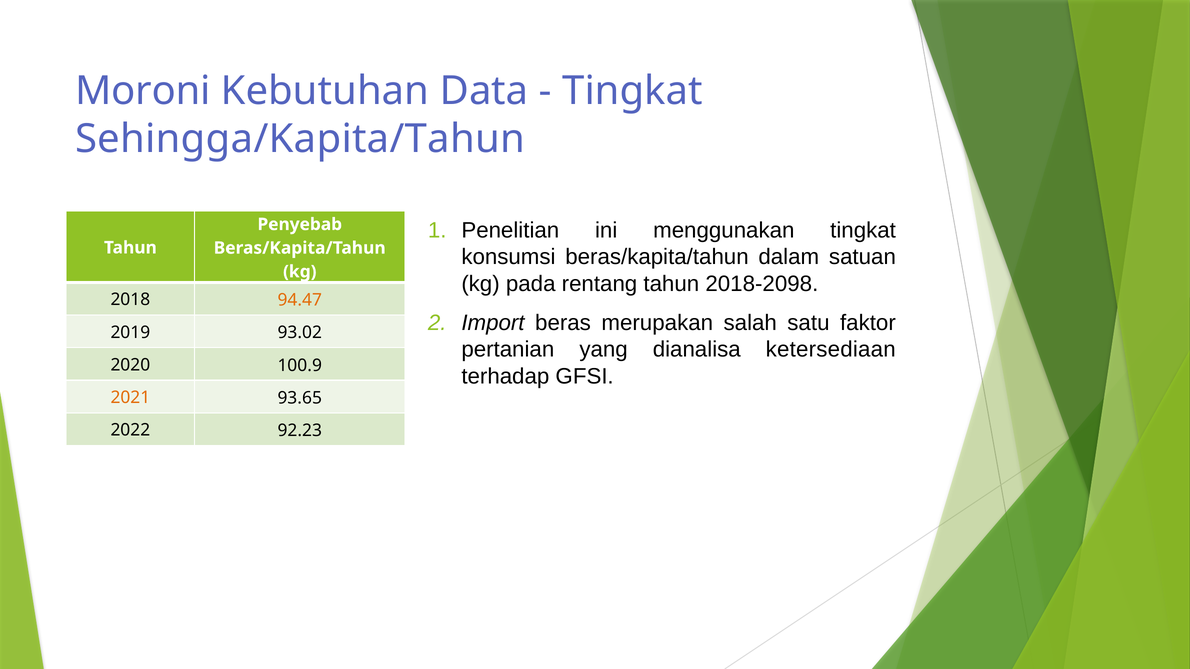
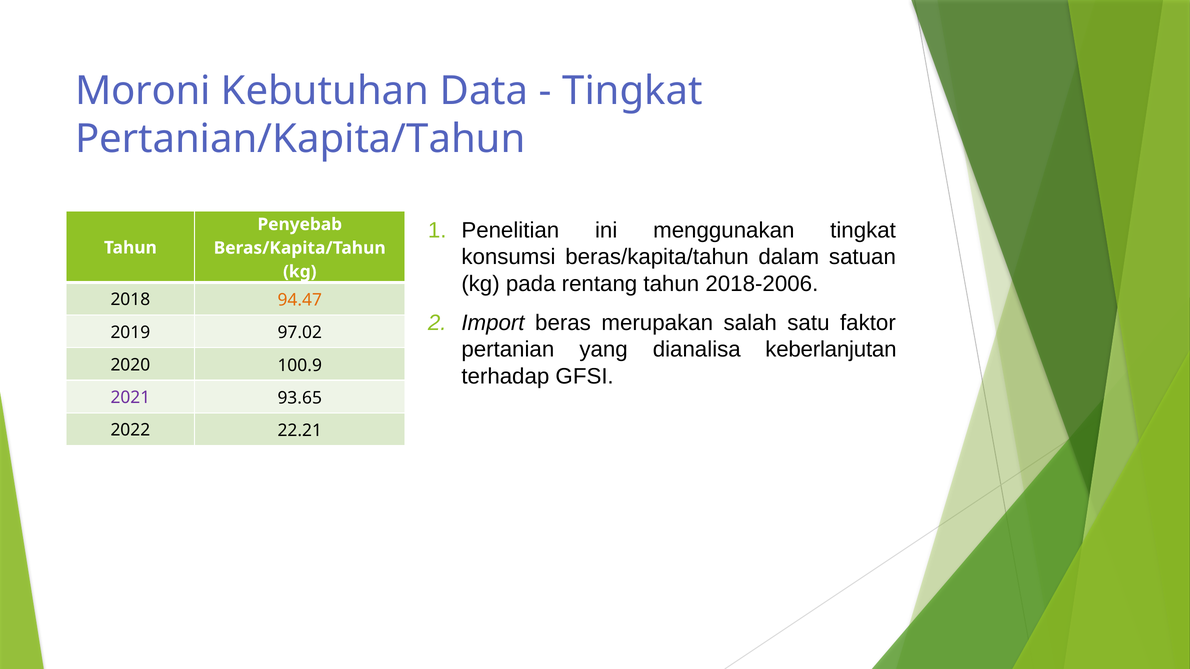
Sehingga/Kapita/Tahun: Sehingga/Kapita/Tahun -> Pertanian/Kapita/Tahun (300, 139)
2018-2098: 2018-2098 -> 2018-2006 (762, 284)
93.02: 93.02 -> 97.02 (300, 333)
ketersediaan: ketersediaan -> keberlanjutan (831, 350)
2021 colour: orange -> purple (130, 398)
92.23: 92.23 -> 22.21 (300, 431)
